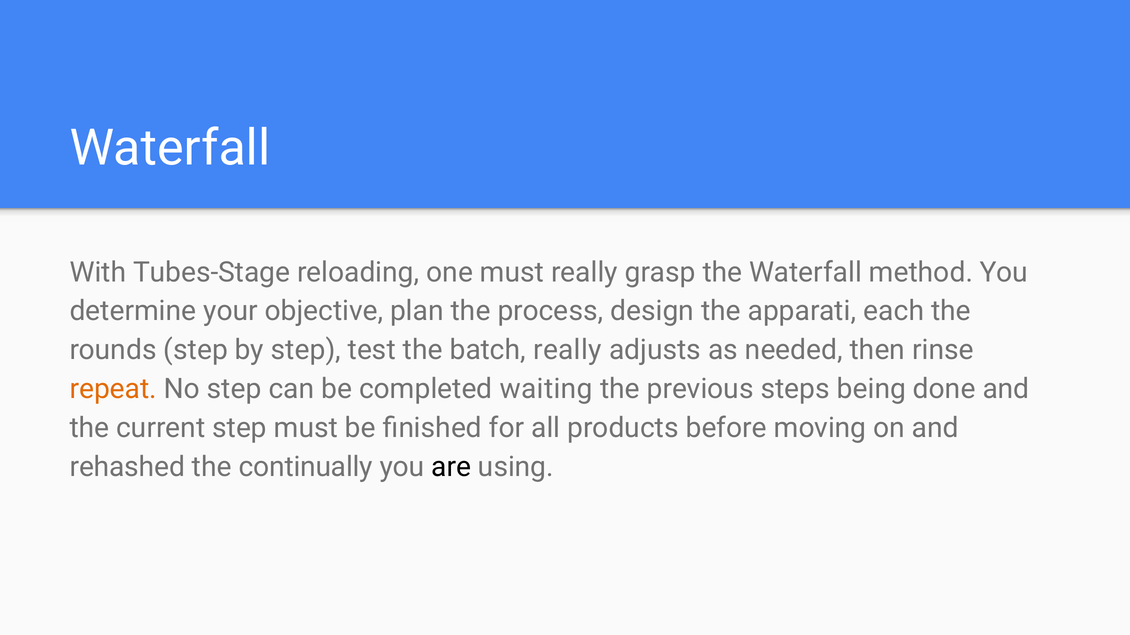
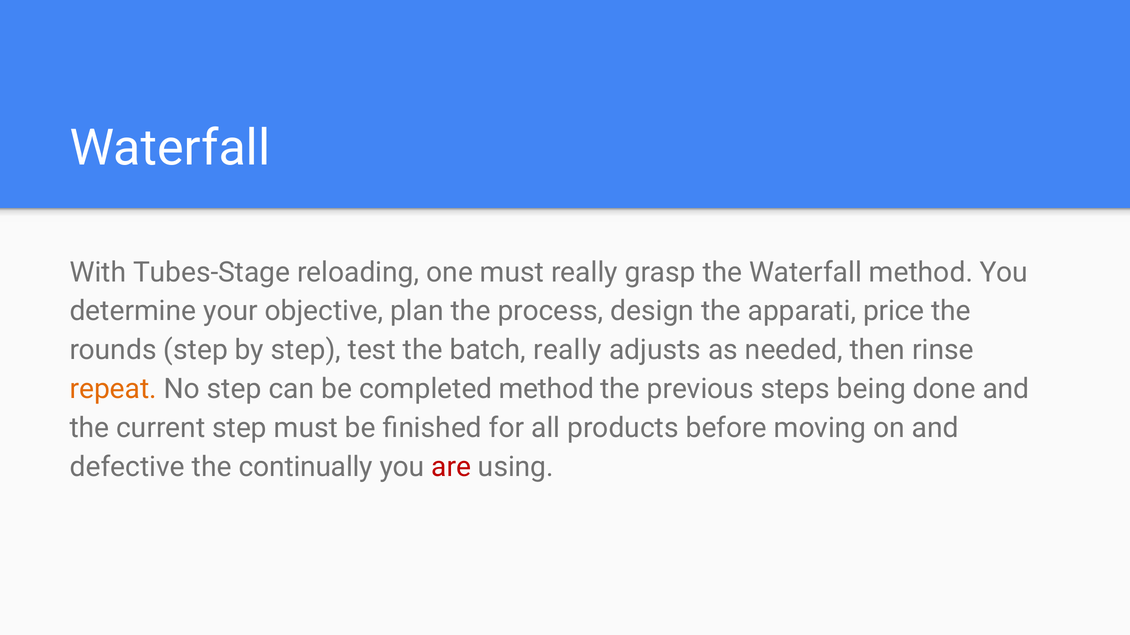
each: each -> price (894, 311)
completed waiting: waiting -> method (546, 389)
rehashed: rehashed -> defective (127, 467)
are colour: black -> red (451, 467)
